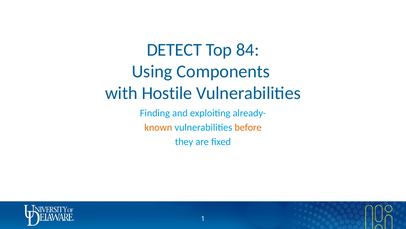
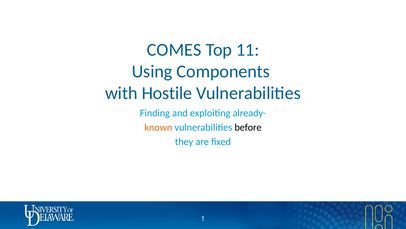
DETECT: DETECT -> COMES (174, 50)
84: 84 -> 11 (248, 50)
before colour: orange -> black (248, 127)
